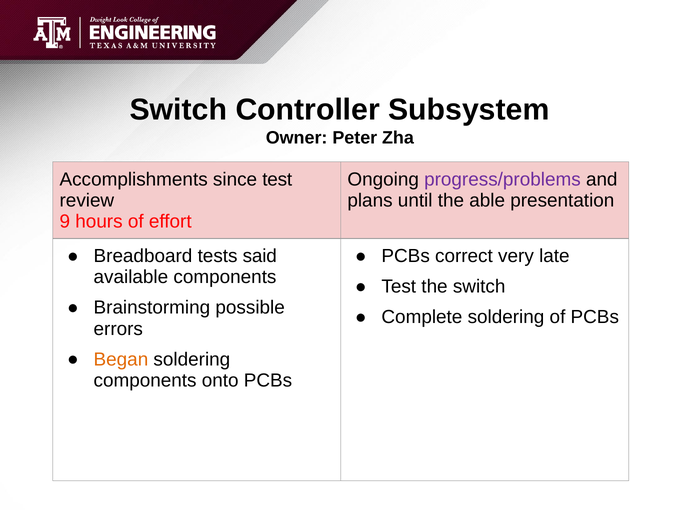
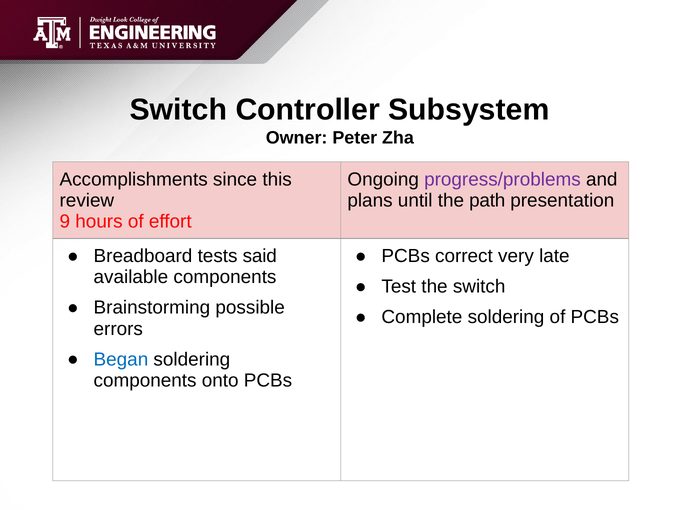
since test: test -> this (277, 179)
able: able -> path (487, 200)
Began colour: orange -> blue (121, 359)
